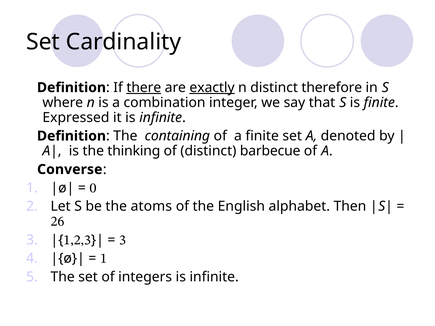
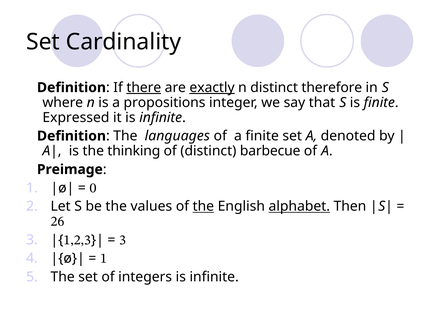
combination: combination -> propositions (165, 103)
containing: containing -> languages (177, 136)
Converse: Converse -> Preimage (70, 170)
atoms: atoms -> values (151, 207)
the underline: none -> present (203, 207)
alphabet underline: none -> present (299, 207)
